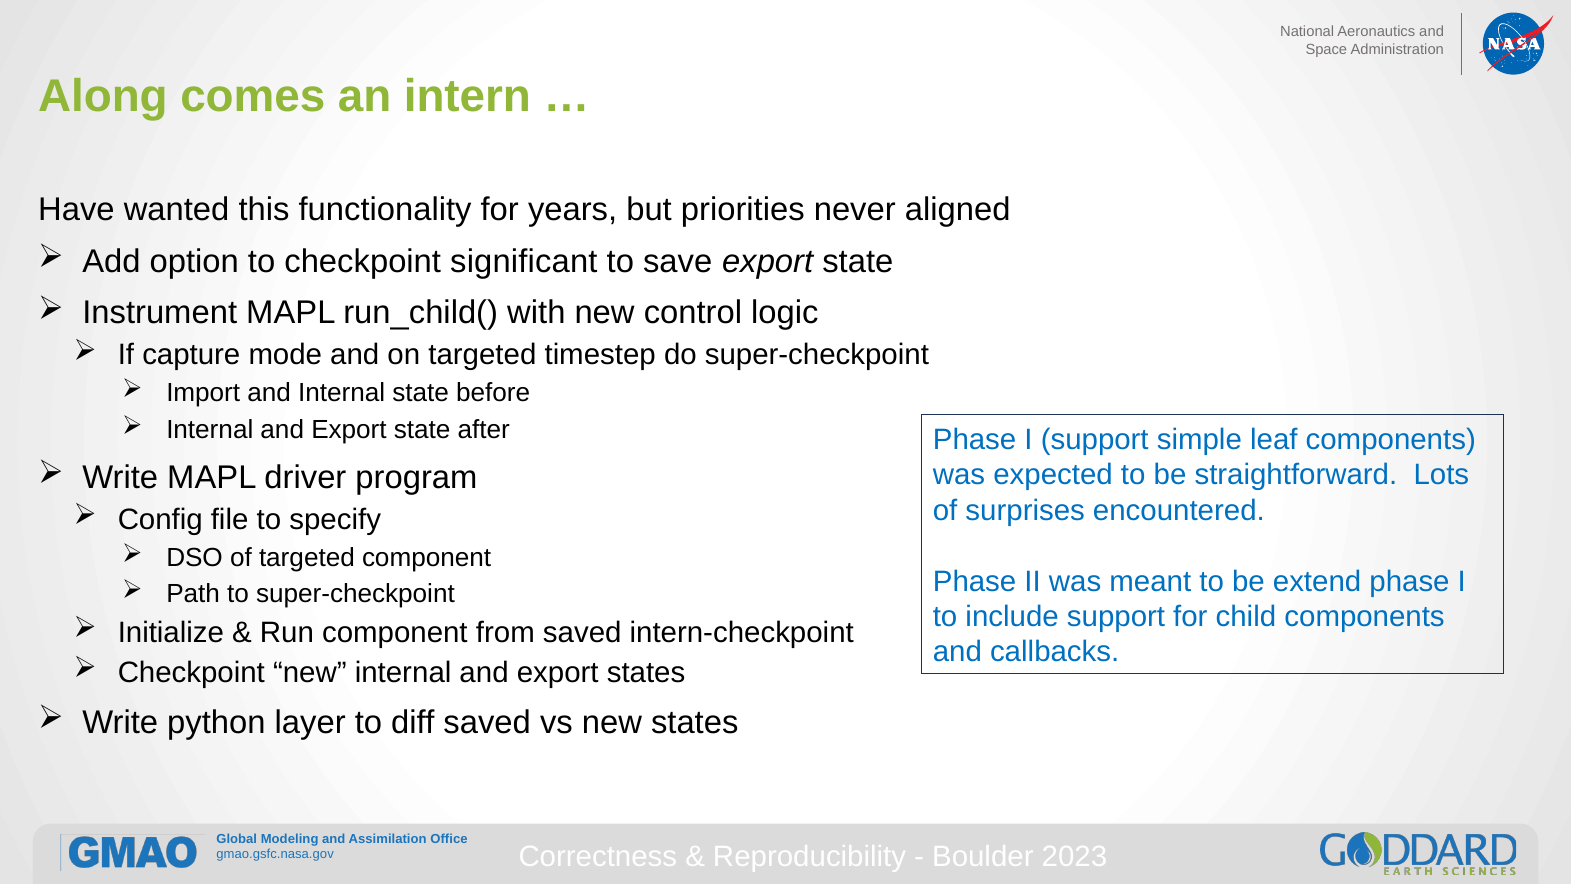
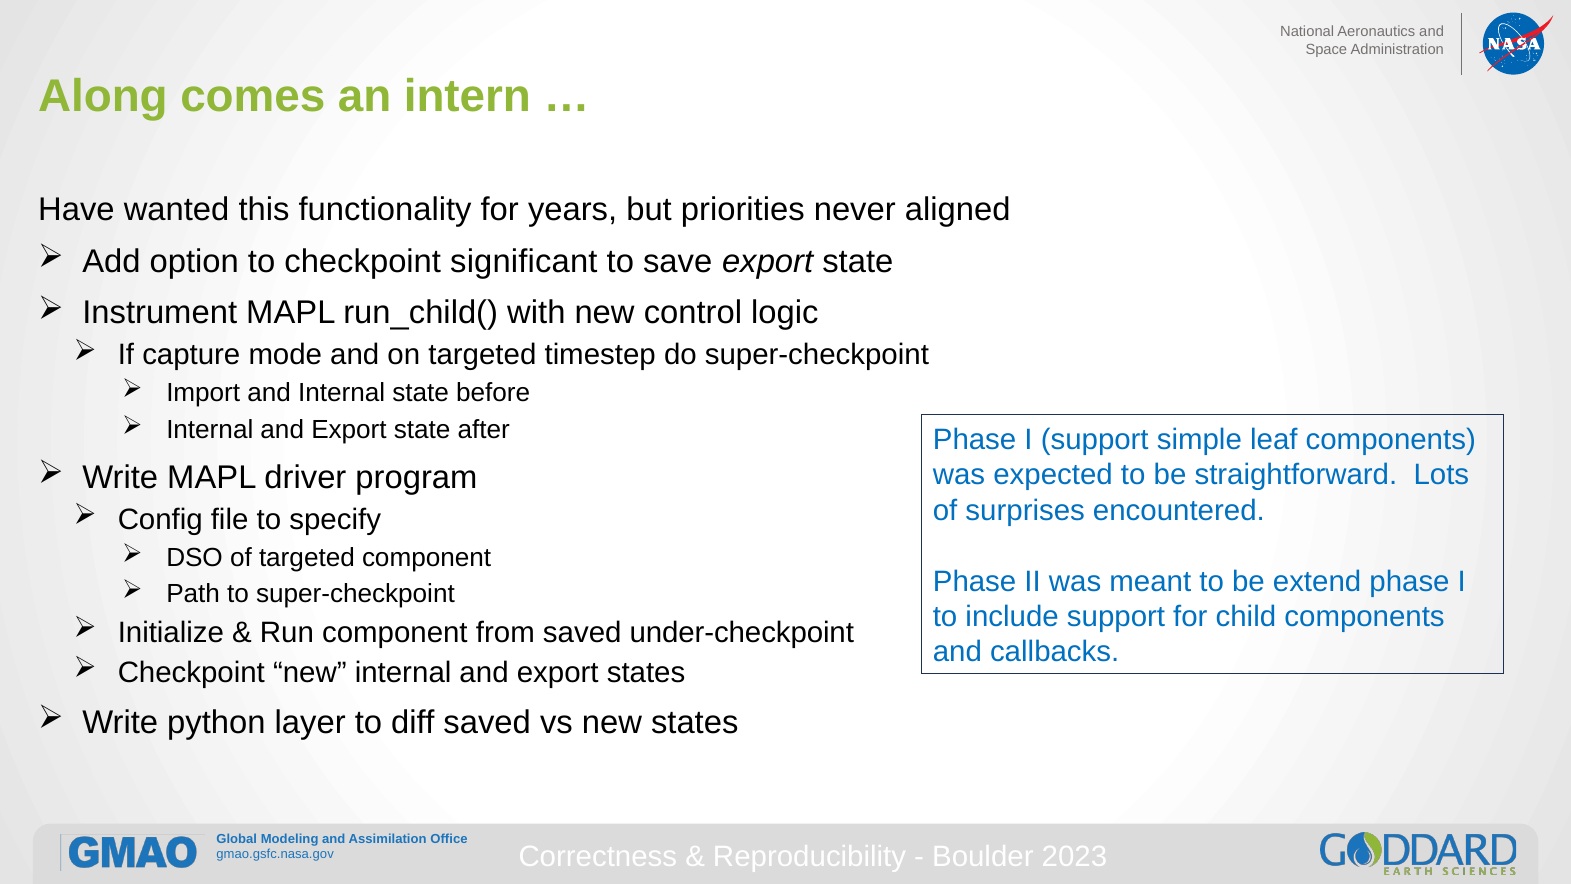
intern-checkpoint: intern-checkpoint -> under-checkpoint (742, 632)
